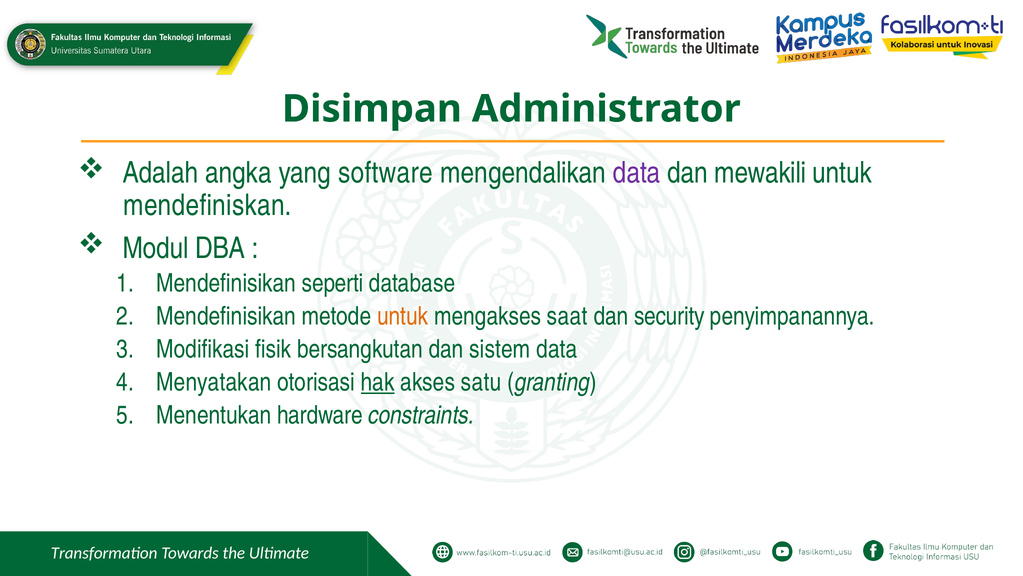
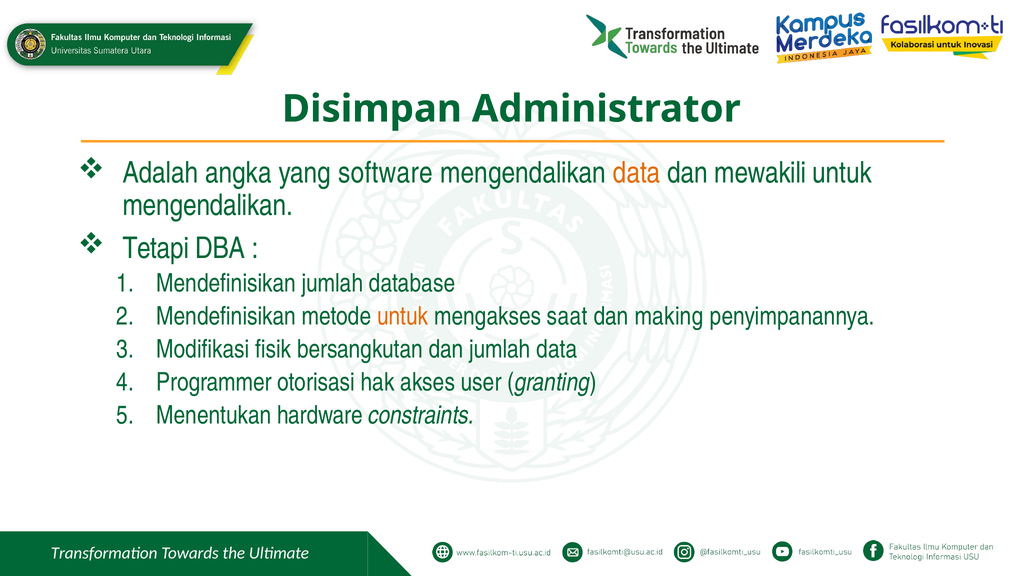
data colour: purple -> orange (637, 173)
mendefiniskan: mendefiniskan -> mengendalikan (208, 205)
Modul: Modul -> Tetapi (156, 248)
Mendefinisikan seperti: seperti -> jumlah (333, 283)
security: security -> making (669, 316)
dan sistem: sistem -> jumlah (500, 349)
Menyatakan: Menyatakan -> Programmer (214, 382)
hak underline: present -> none (378, 382)
satu: satu -> user (481, 382)
